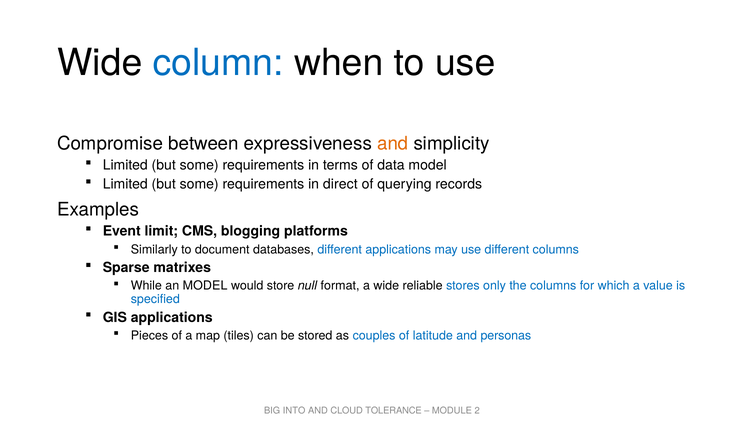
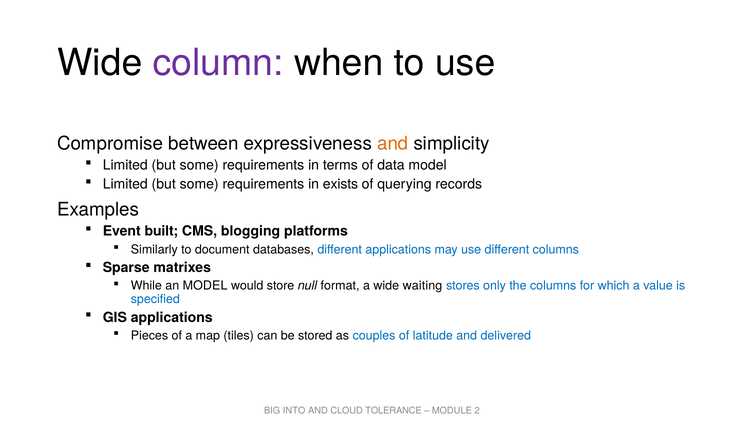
column colour: blue -> purple (218, 63)
direct: direct -> exists (340, 184)
limit: limit -> built (161, 231)
reliable: reliable -> waiting (423, 286)
personas: personas -> delivered (506, 336)
